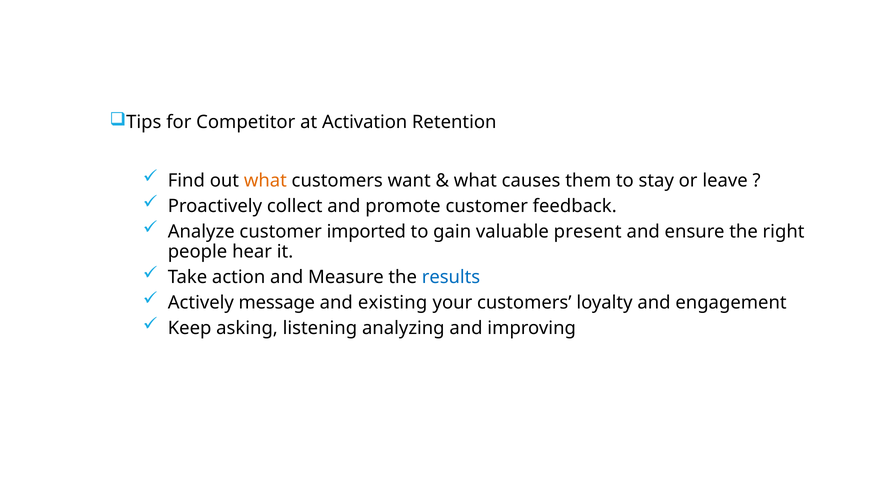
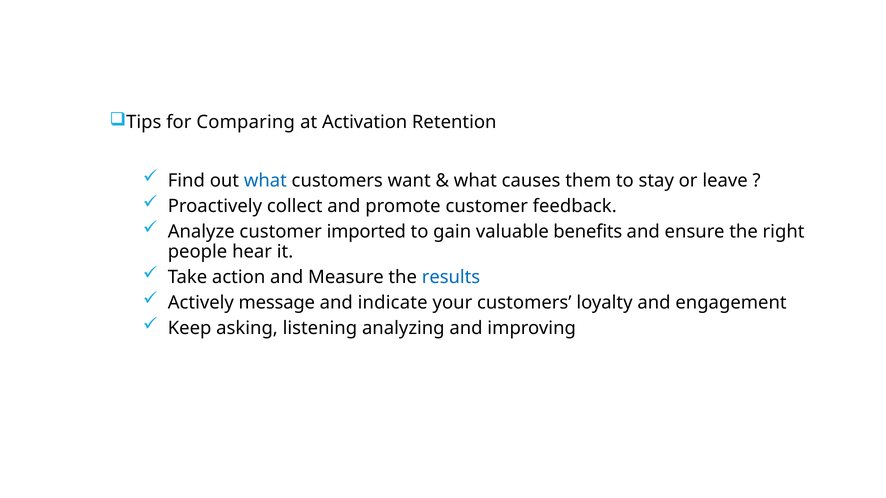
Competitor: Competitor -> Comparing (246, 122)
what colour: orange -> blue (265, 181)
present: present -> benefits (588, 232)
existing: existing -> indicate (393, 303)
